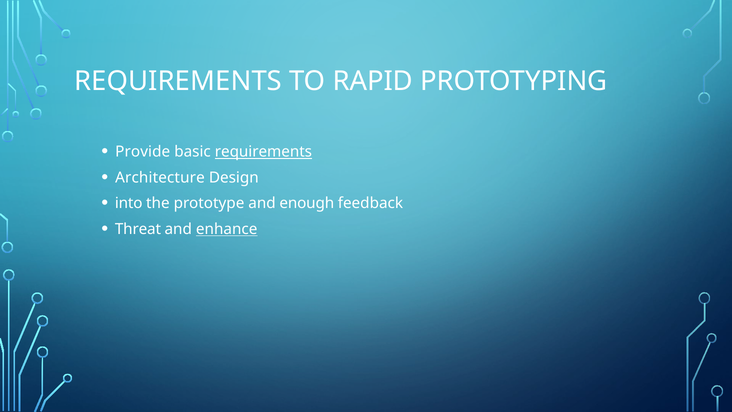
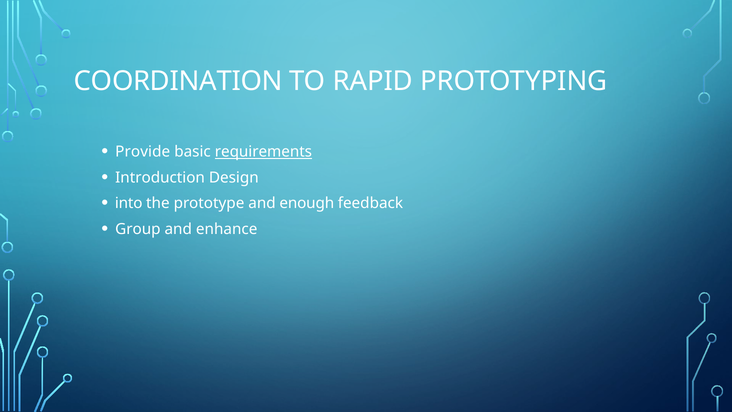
REQUIREMENTS: REQUIREMENTS -> COORDINATION (178, 81)
Architecture: Architecture -> Introduction (160, 177)
Threat: Threat -> Group (138, 229)
enhance underline: present -> none (227, 229)
